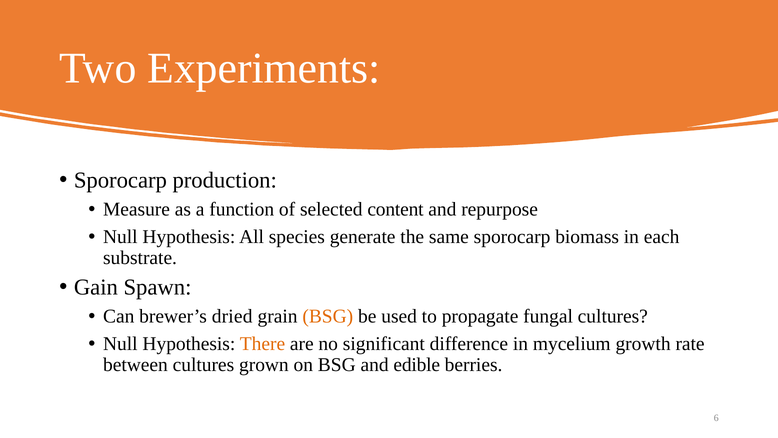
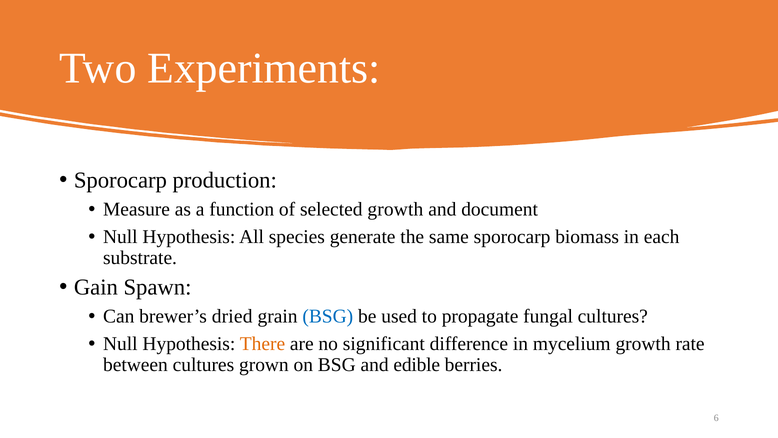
selected content: content -> growth (395, 209)
repurpose: repurpose -> document (500, 209)
BSG colour: orange -> blue (328, 316)
